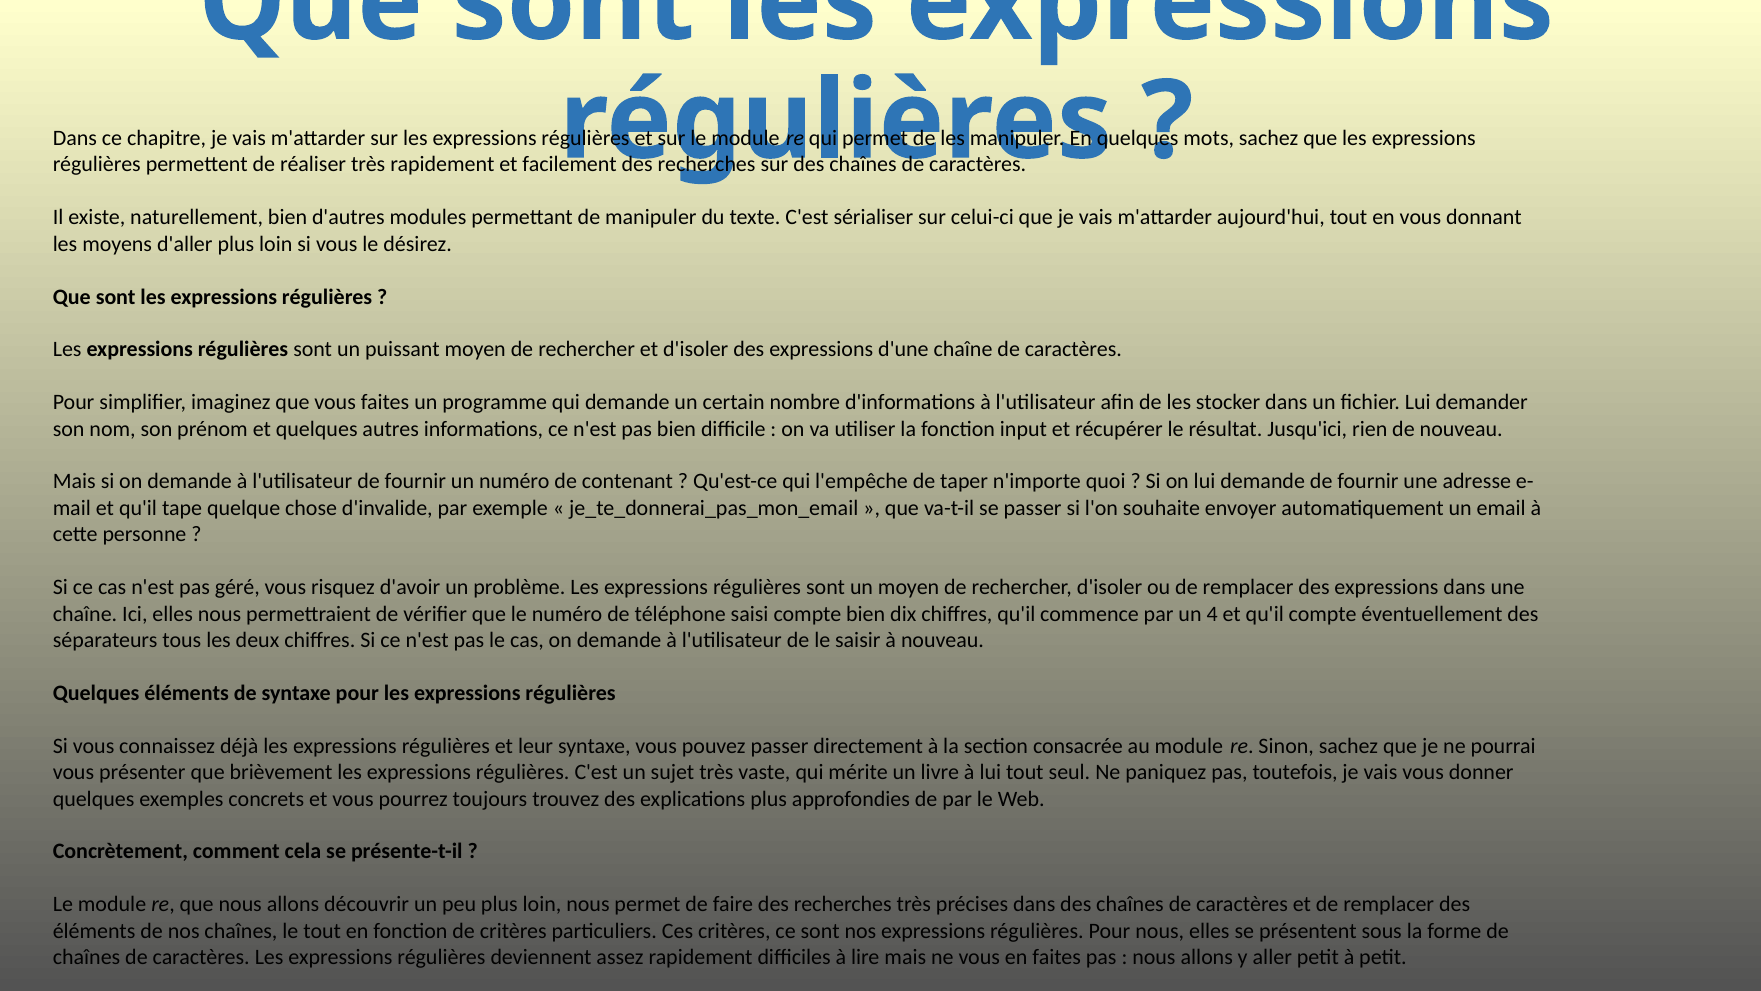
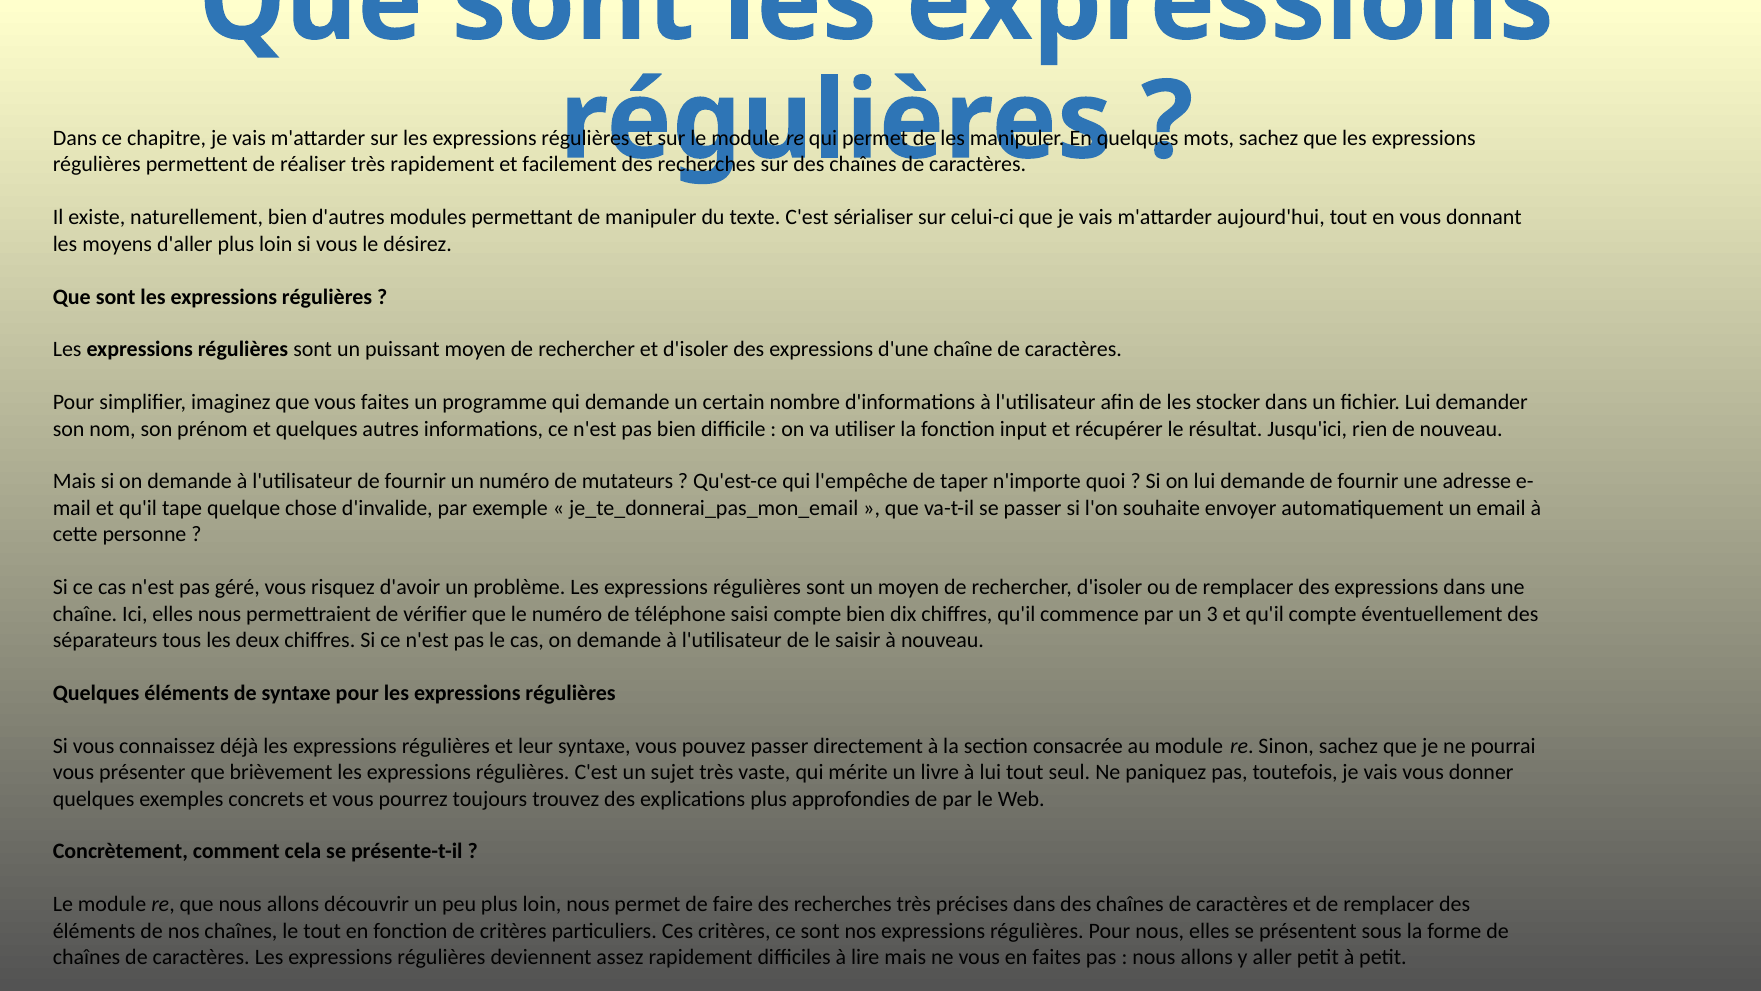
contenant: contenant -> mutateurs (628, 482)
4: 4 -> 3 (1212, 614)
